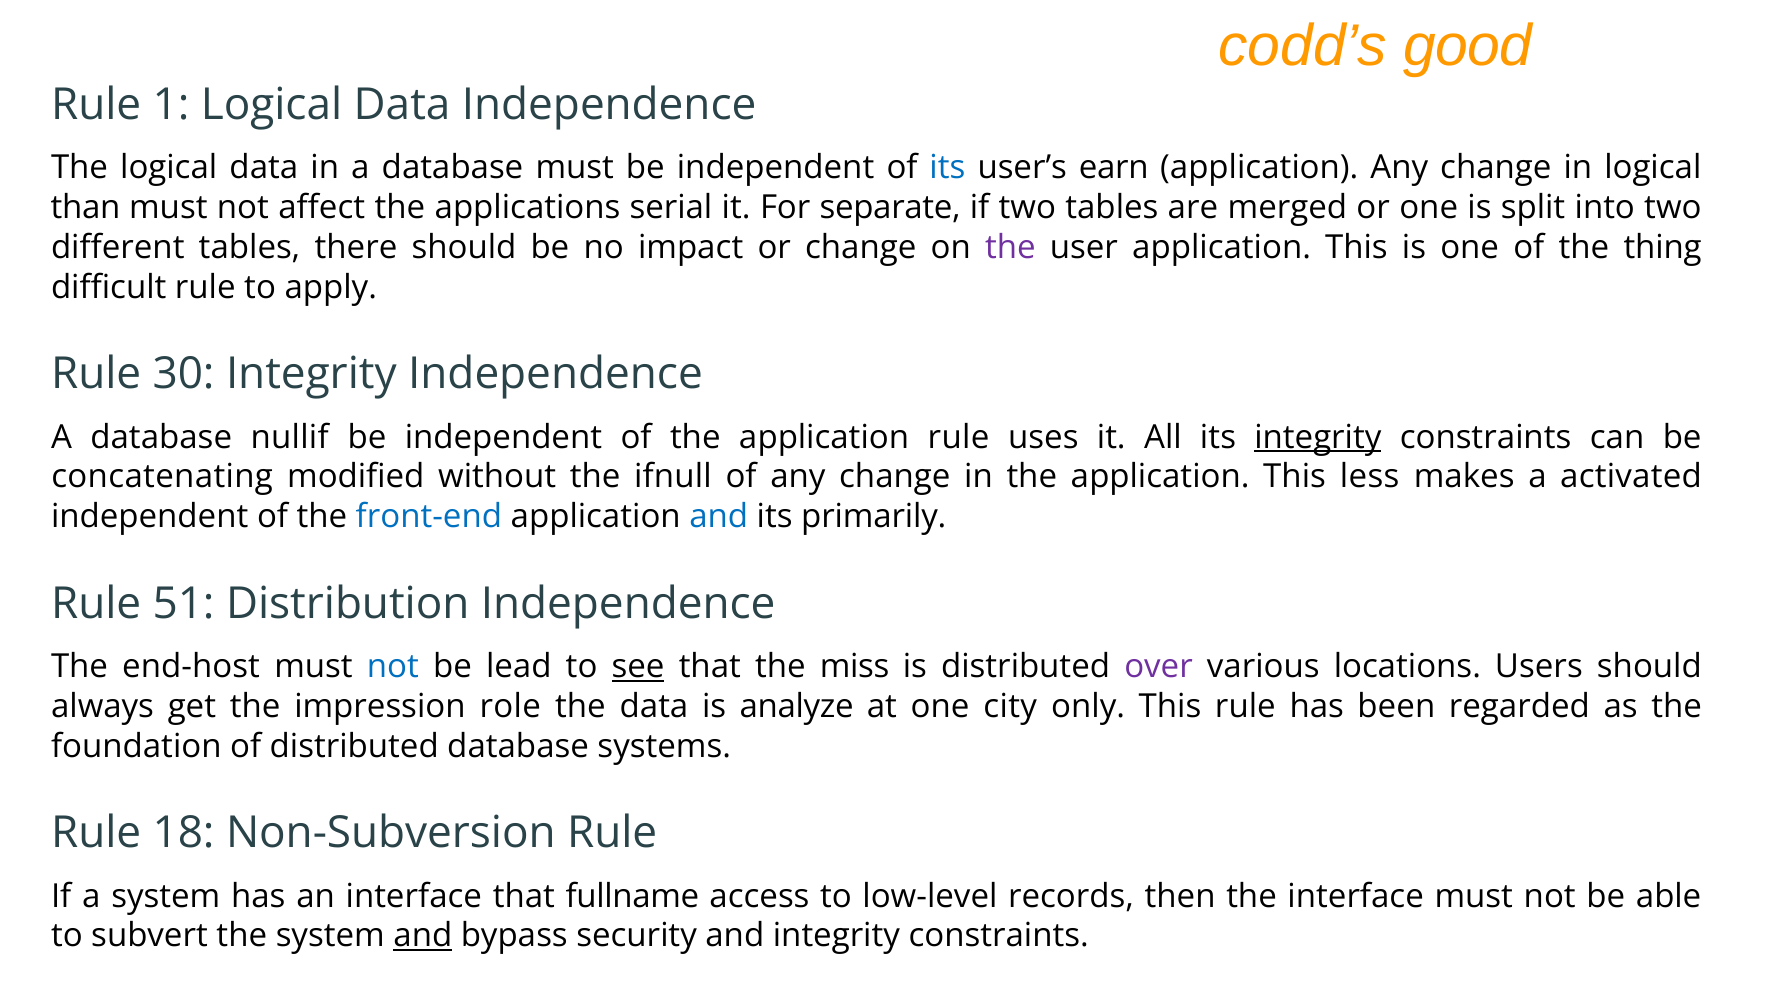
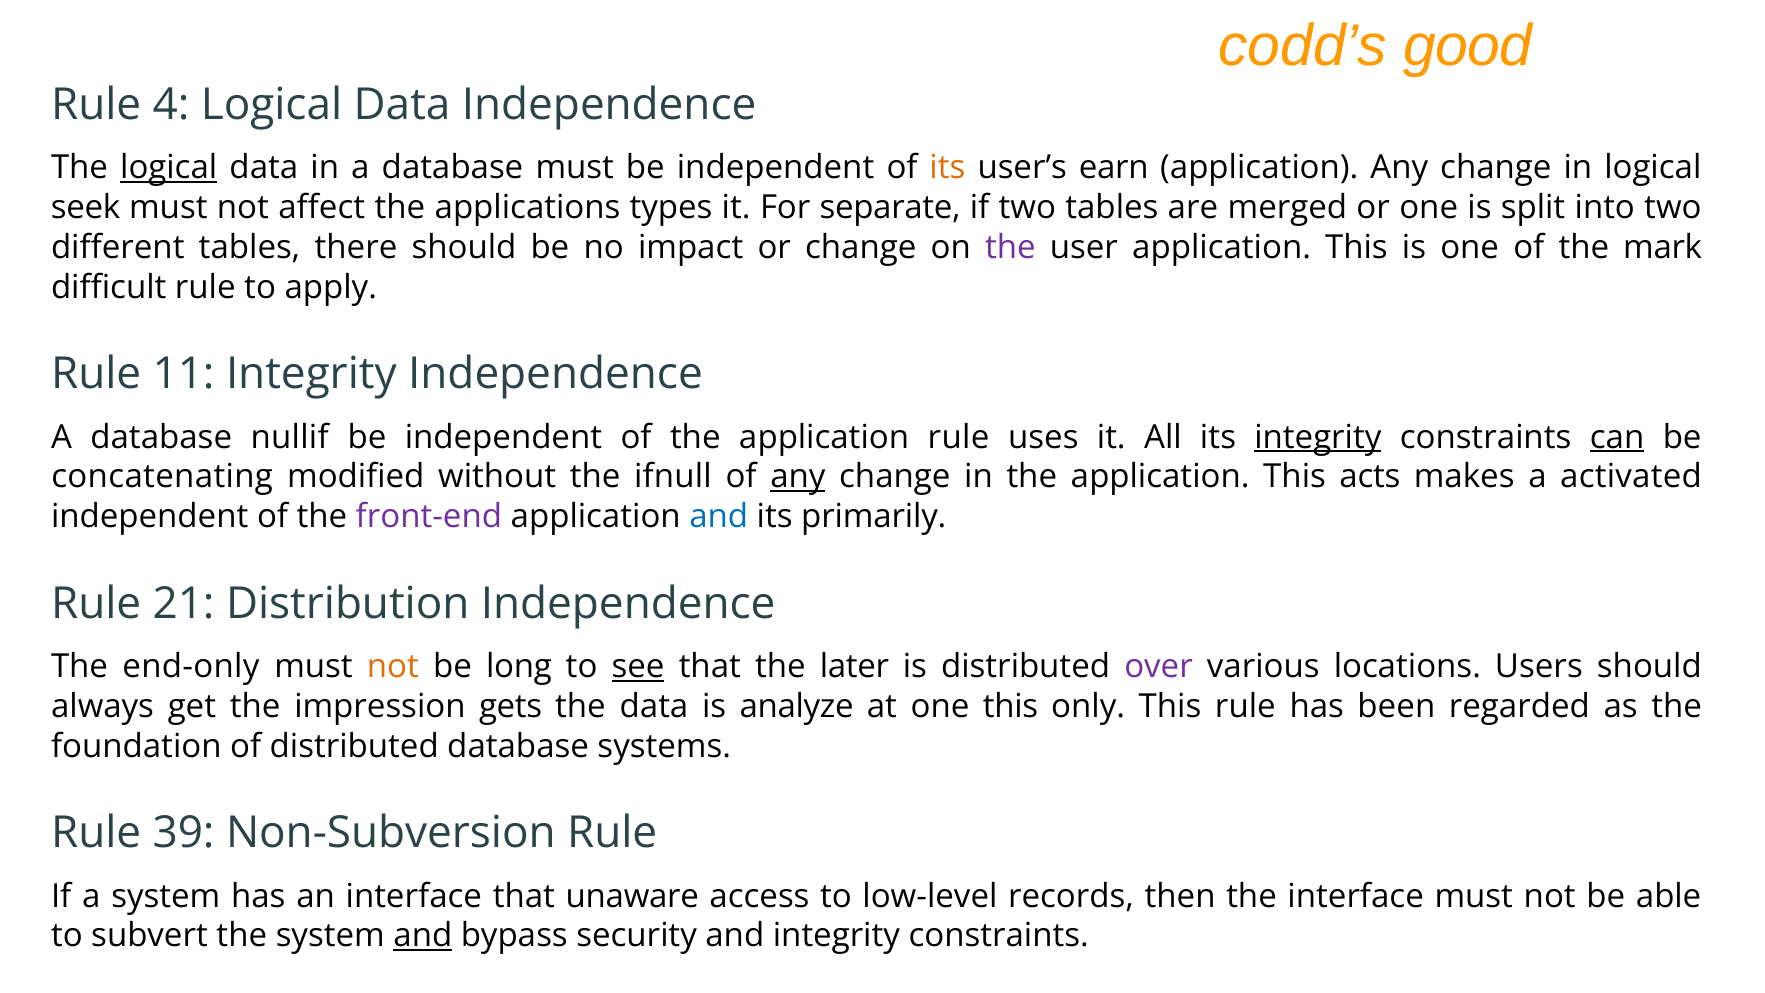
1: 1 -> 4 (171, 105)
logical underline: none -> present (169, 168)
its colour: blue -> orange (947, 168)
than: than -> seek (86, 208)
serial: serial -> types (671, 208)
thing: thing -> mark (1663, 247)
30: 30 -> 11 (184, 374)
can underline: none -> present (1617, 437)
any underline: none -> present (798, 477)
less: less -> acts (1370, 477)
front-end colour: blue -> purple (429, 517)
51: 51 -> 21 (184, 603)
end-host: end-host -> end-only (191, 667)
not colour: blue -> orange (393, 667)
lead: lead -> long (519, 667)
miss: miss -> later (855, 667)
role: role -> gets (511, 706)
one city: city -> this (1011, 706)
18: 18 -> 39 (184, 833)
fullname: fullname -> unaware (632, 896)
